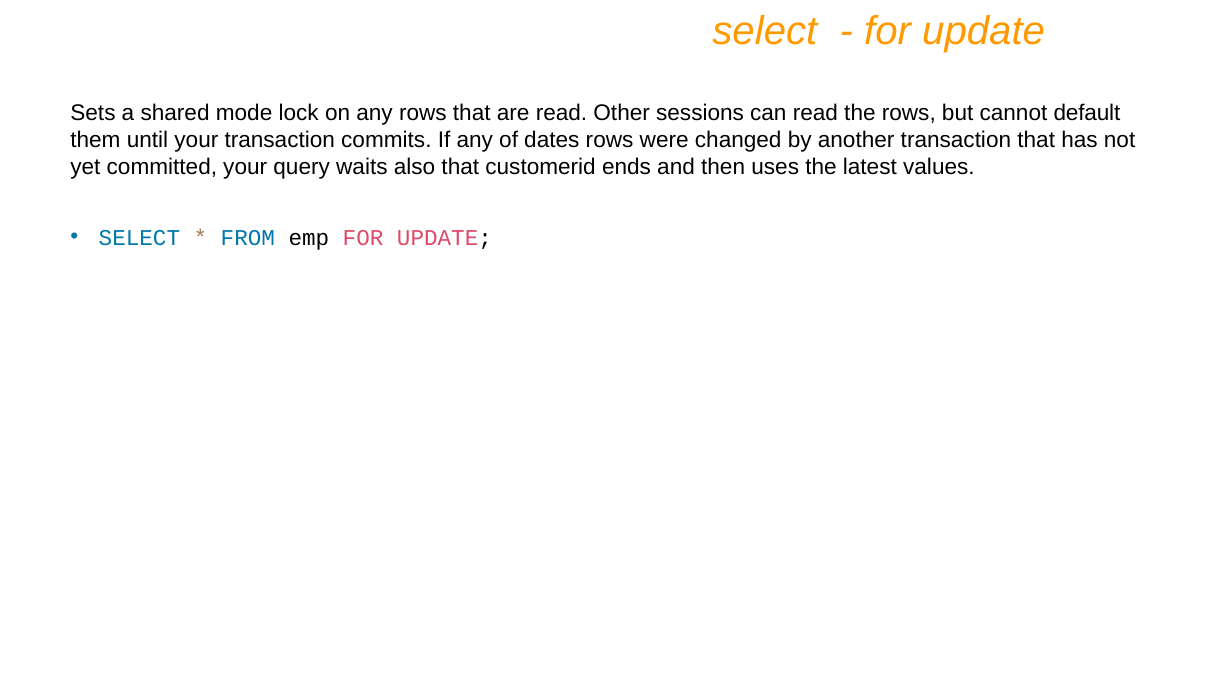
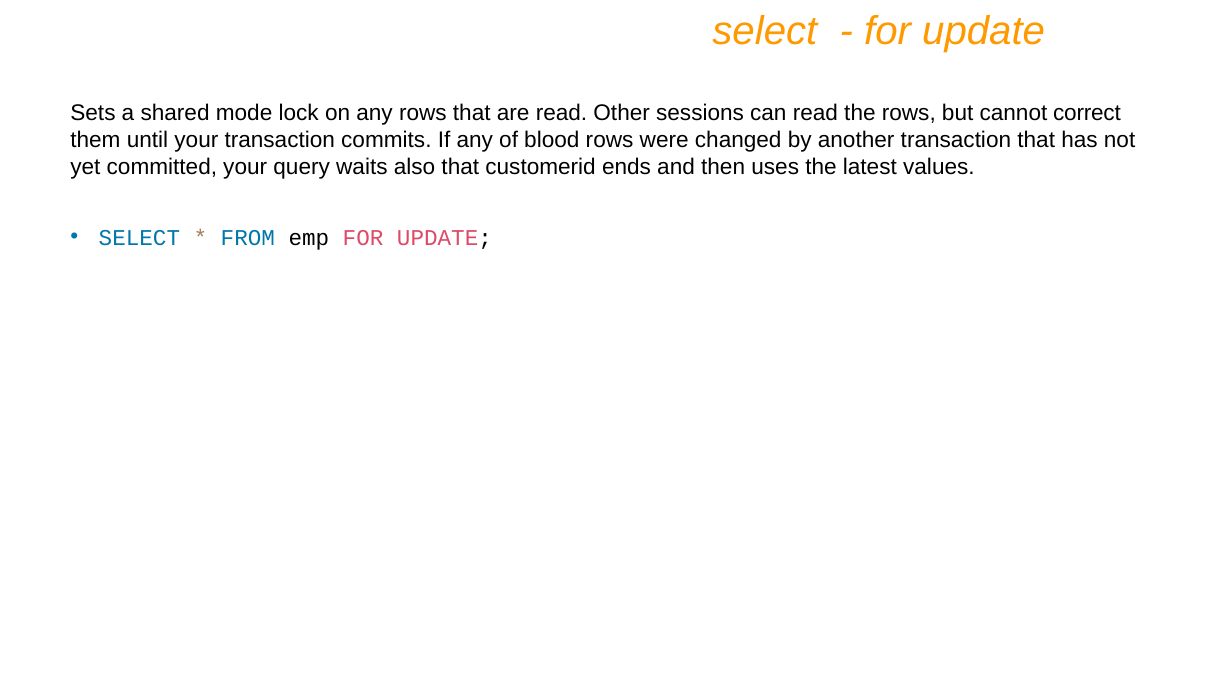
default: default -> correct (1087, 113)
dates: dates -> blood (552, 140)
